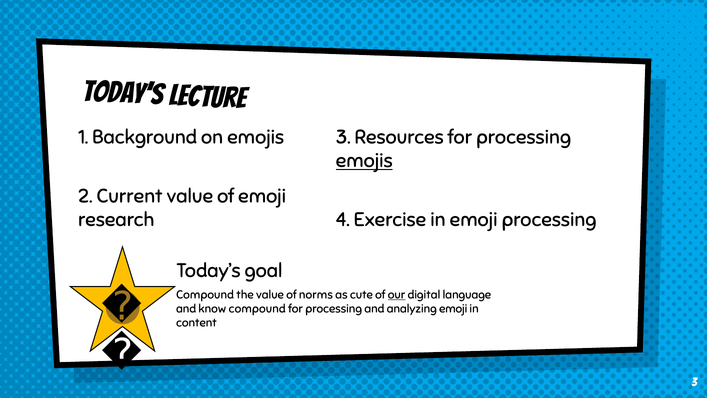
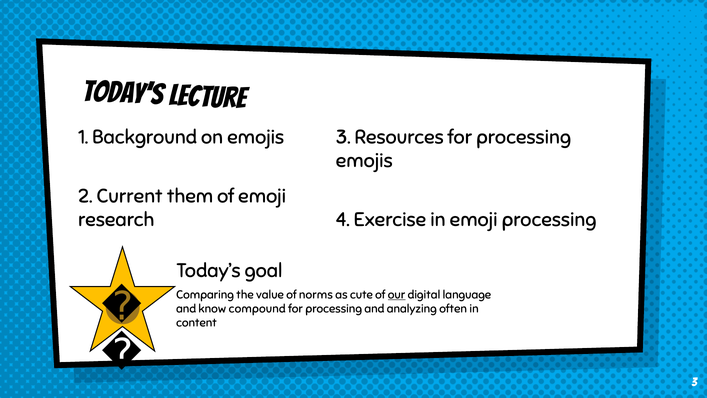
emojis underline: present -> none (364, 161)
Current value: value -> them (190, 196)
Compound: Compound -> Comparing (205, 295)
analyzing emoji: emoji -> often (453, 309)
